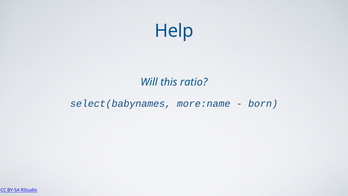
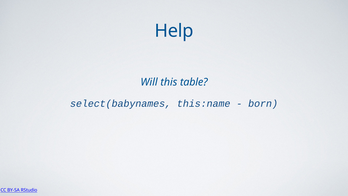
ratio: ratio -> table (194, 82)
more:name: more:name -> this:name (204, 104)
